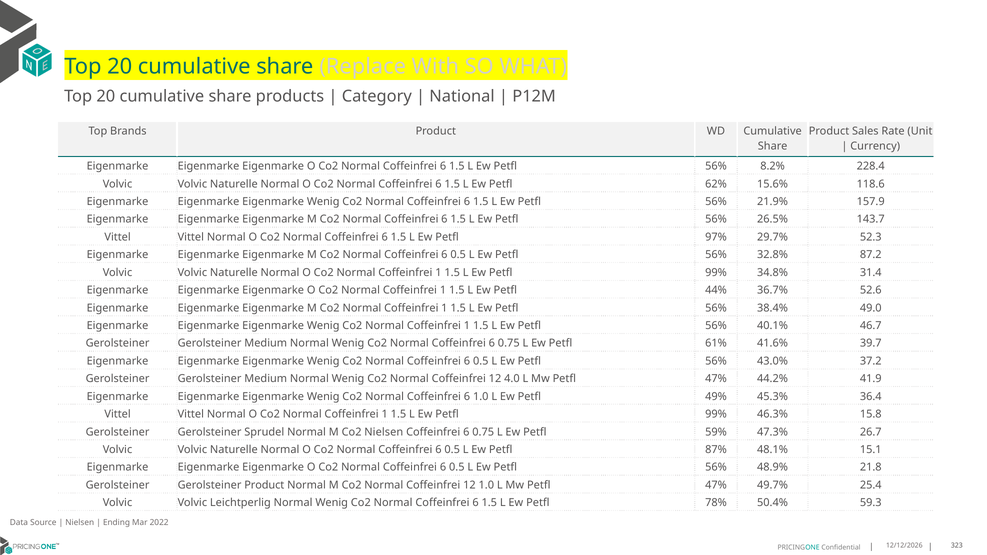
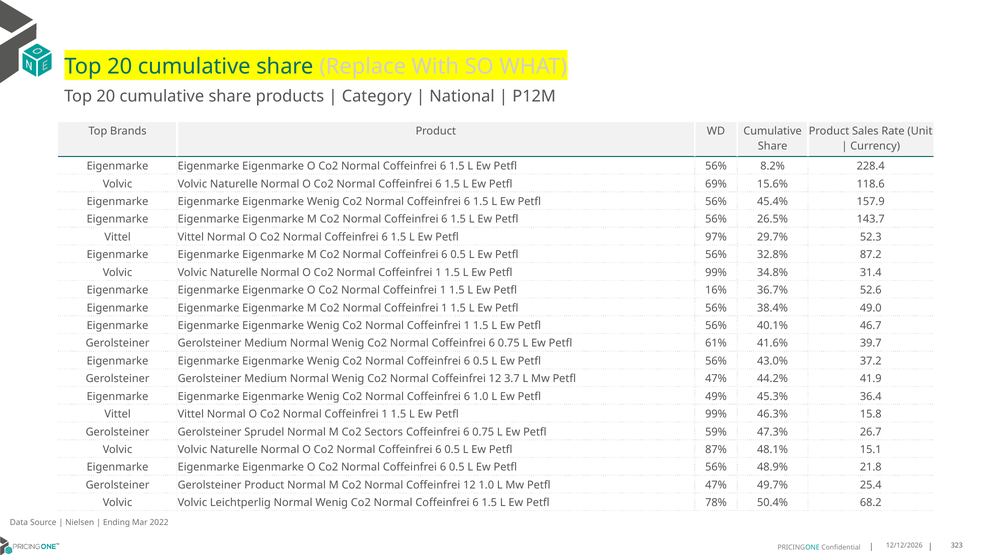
62%: 62% -> 69% (716, 184)
21.9%: 21.9% -> 45.4% (773, 202)
44%: 44% -> 16% (716, 290)
4.0: 4.0 -> 3.7 (512, 379)
Co2 Nielsen: Nielsen -> Sectors (384, 432)
59.3: 59.3 -> 68.2 (871, 503)
